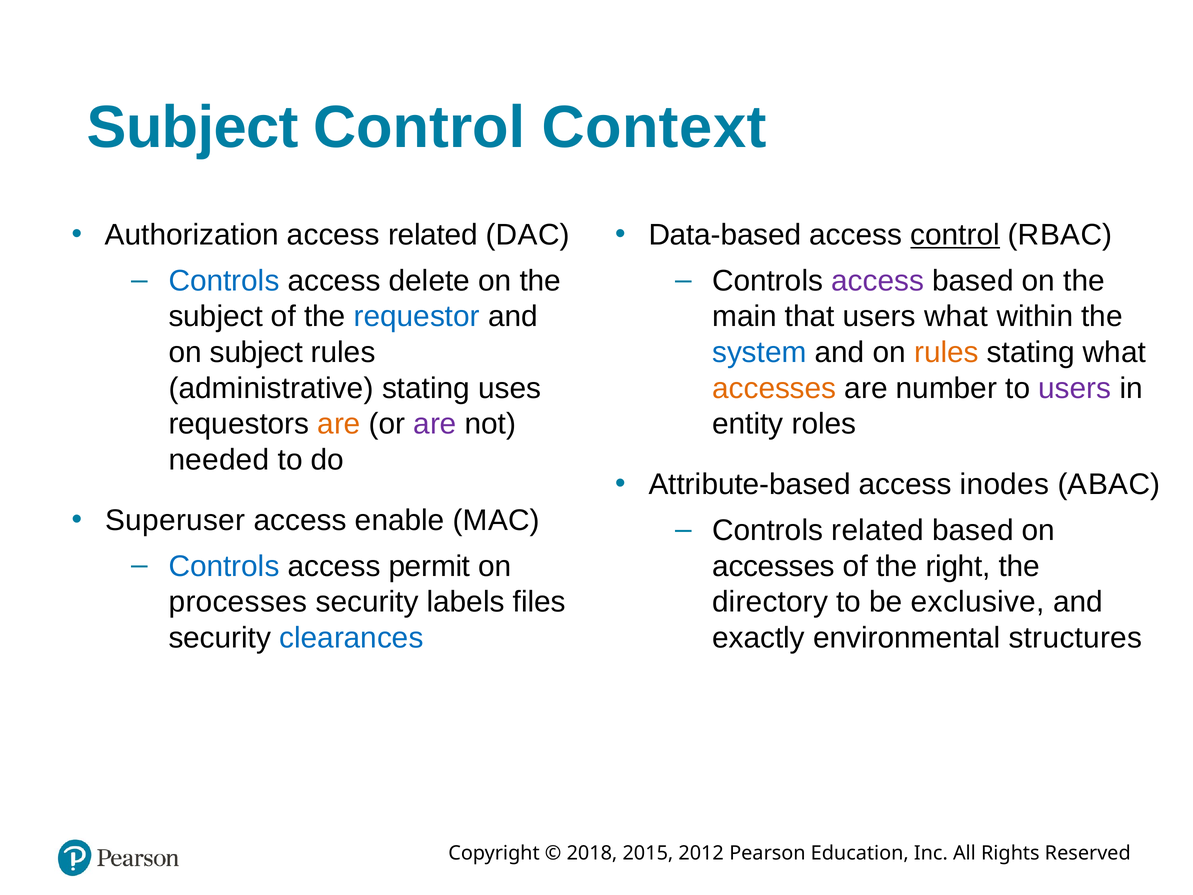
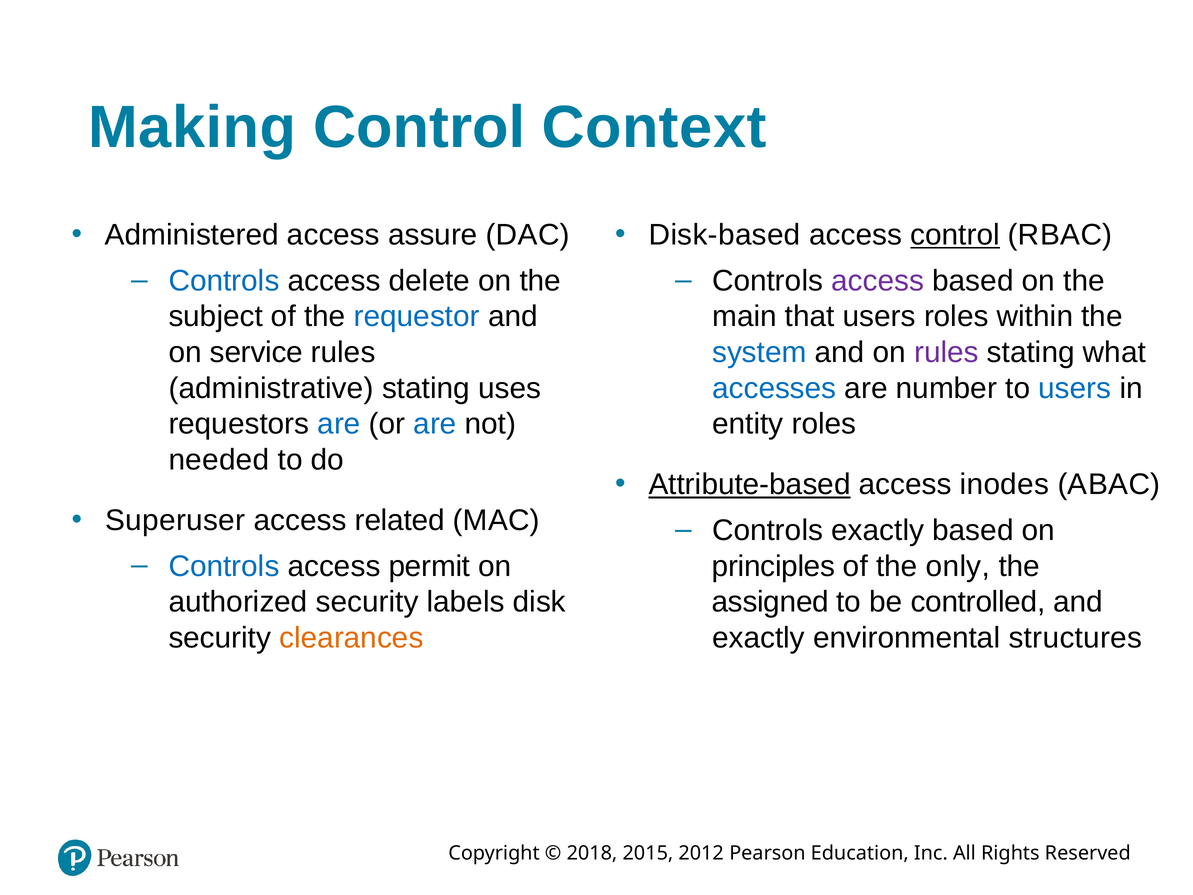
Subject: Subject -> Making (192, 128)
Authorization: Authorization -> Administered (192, 235)
access related: related -> assure (433, 235)
Data-based: Data-based -> Disk-based (725, 235)
users what: what -> roles (956, 316)
on subject: subject -> service (256, 352)
rules colour: orange -> purple (946, 352)
accesses colour: orange -> blue (774, 388)
users colour: purple -> blue (1075, 388)
are colour: orange -> blue (339, 424)
are colour: purple -> blue (435, 424)
Attribute-based underline: none -> present (750, 485)
enable: enable -> related (400, 520)
Controls related: related -> exactly (878, 530)
accesses: accesses -> principles (774, 566)
right: right -> only (958, 566)
processes: processes -> authorized (238, 602)
files: files -> disk (539, 602)
directory: directory -> assigned (770, 602)
exclusive: exclusive -> controlled (978, 602)
clearances colour: blue -> orange (351, 638)
